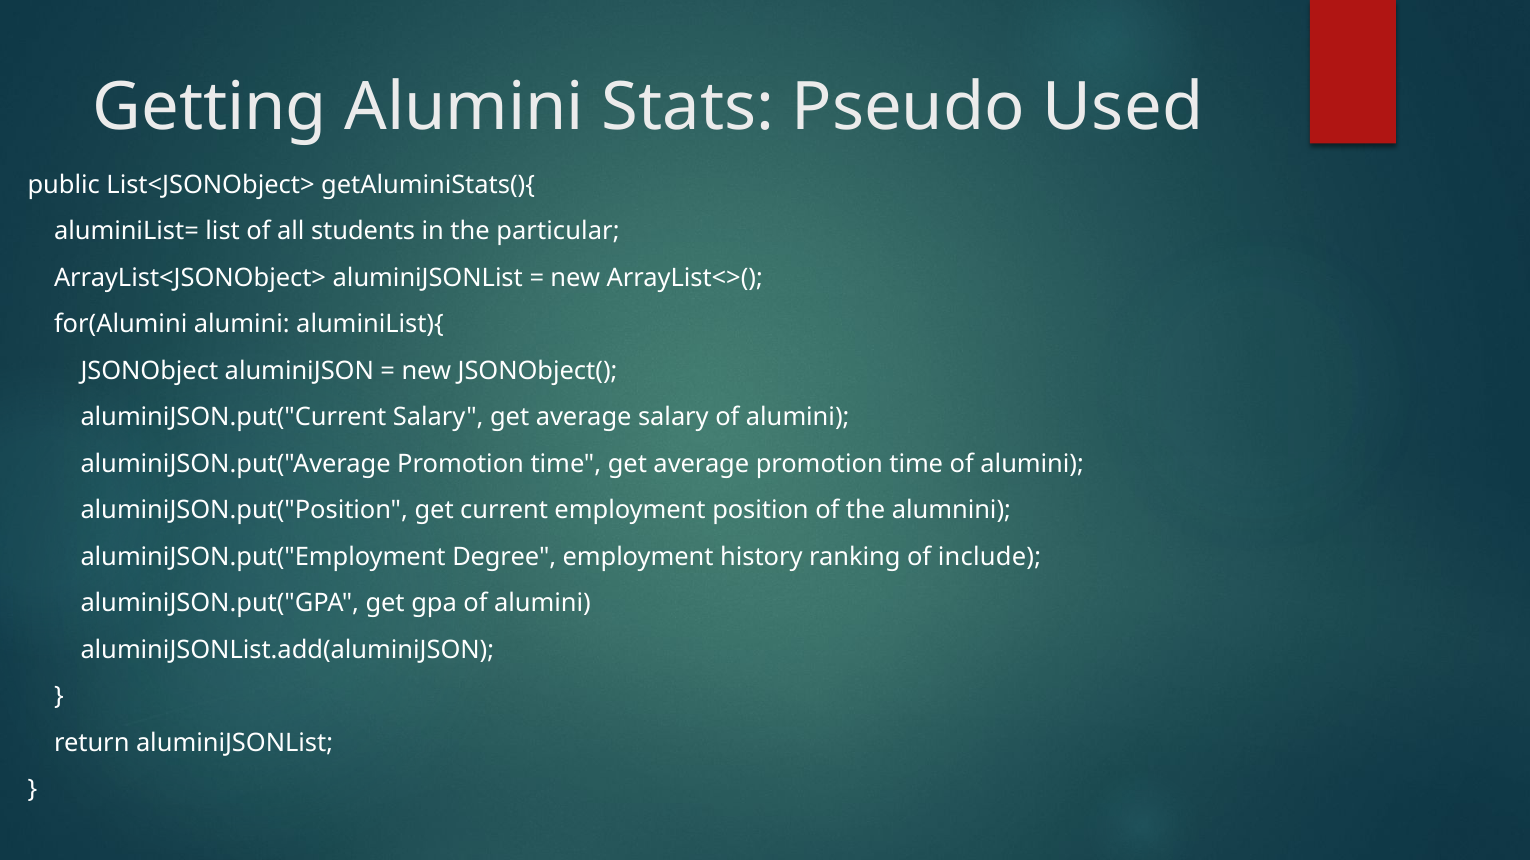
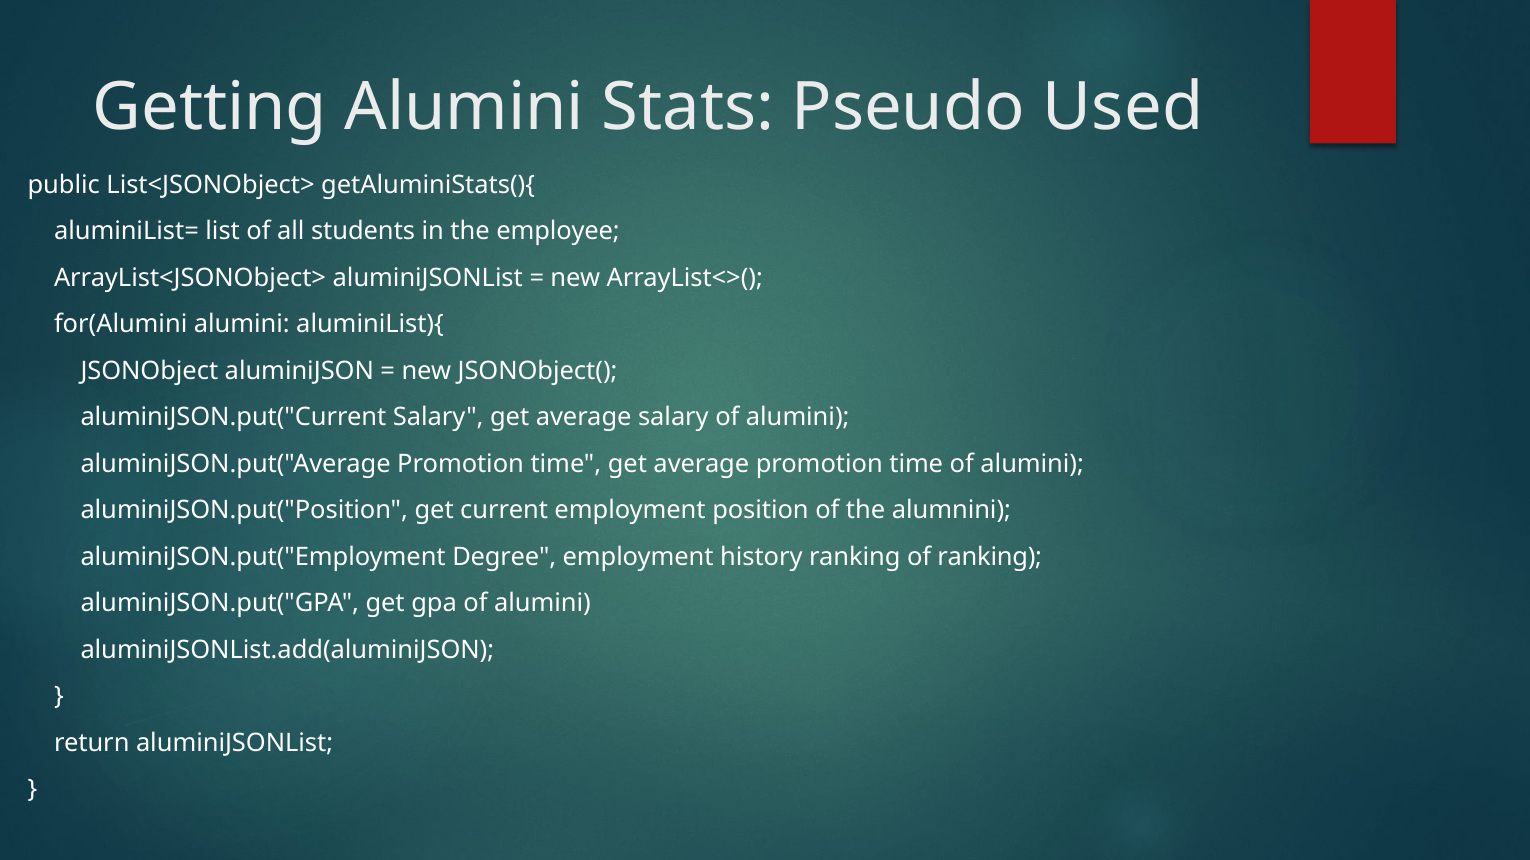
particular: particular -> employee (558, 231)
of include: include -> ranking (990, 557)
